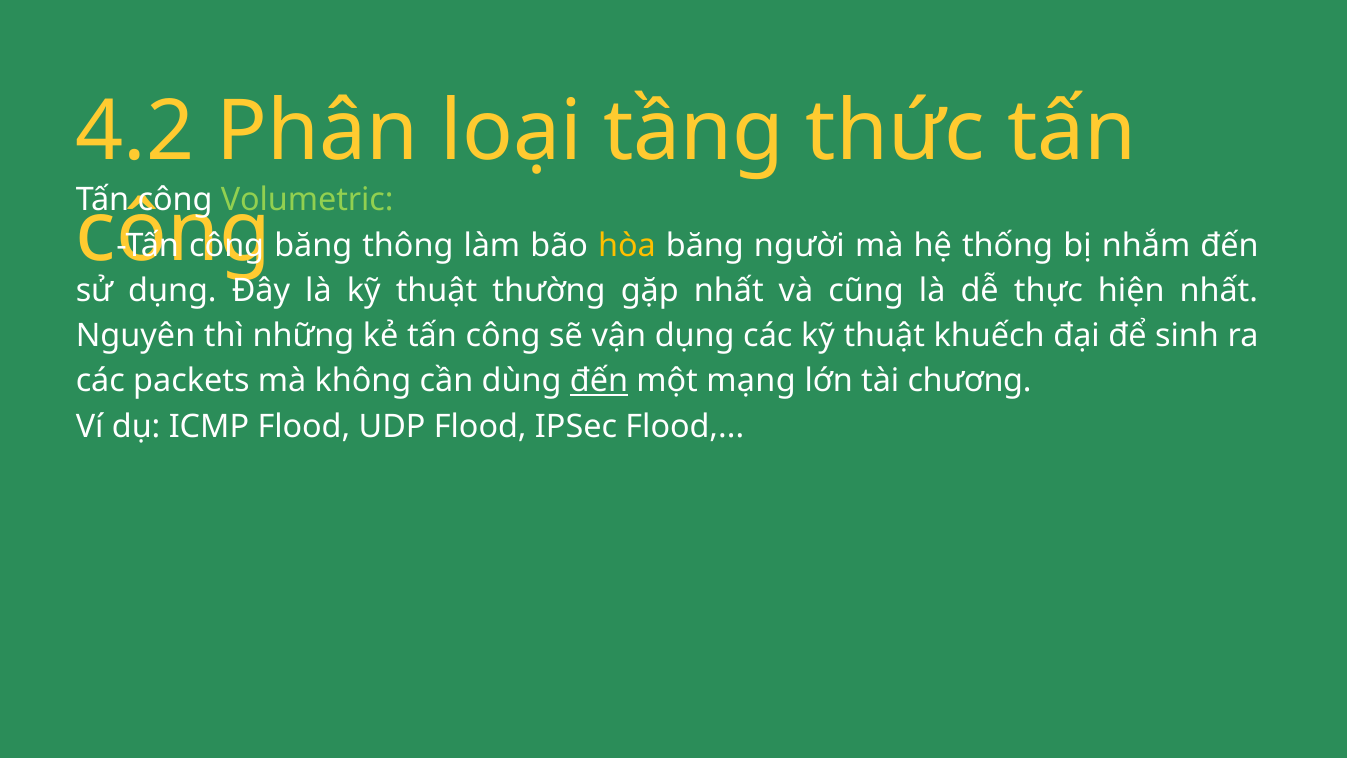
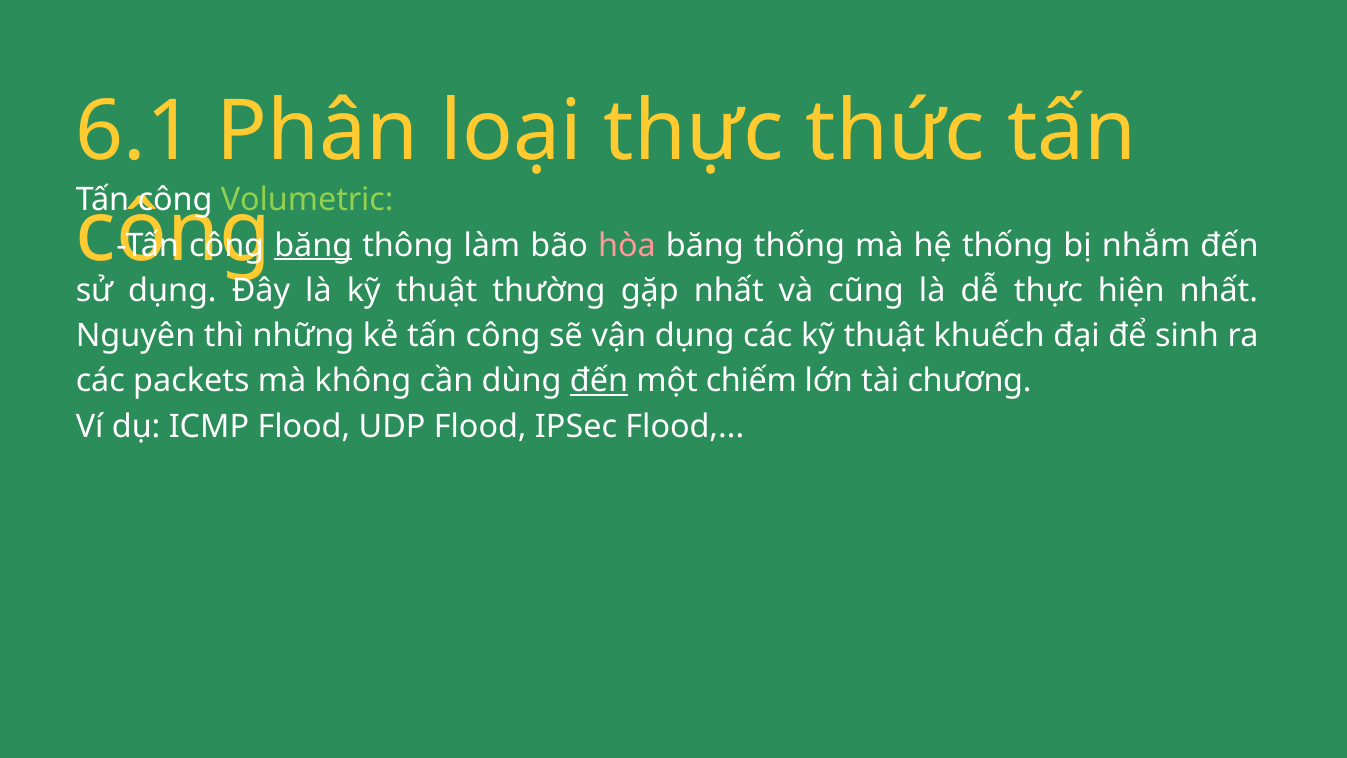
4.2: 4.2 -> 6.1 (135, 131)
loại tầng: tầng -> thực (694, 131)
băng underline: none -> present (313, 245)
hòa colour: yellow -> pink (627, 245)
băng người: người -> thống (800, 245)
mạng: mạng -> chiếm (751, 381)
